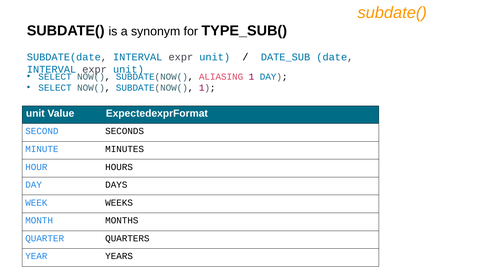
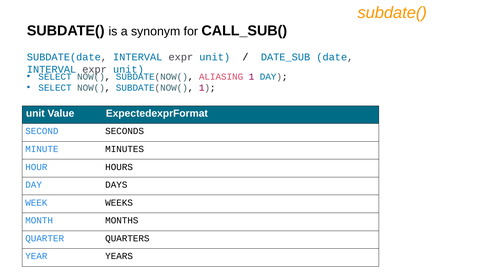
TYPE_SUB(: TYPE_SUB( -> CALL_SUB( (244, 31)
